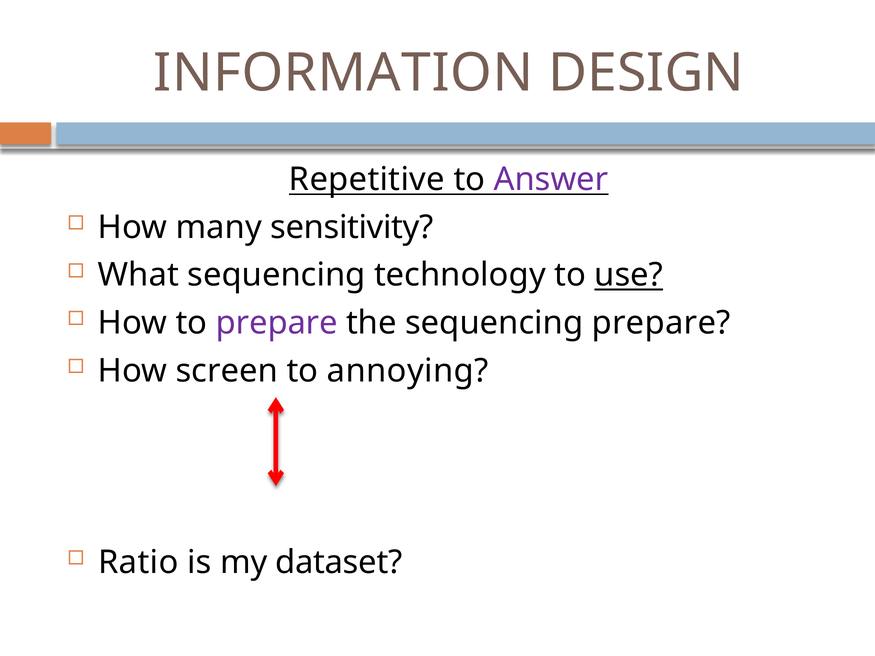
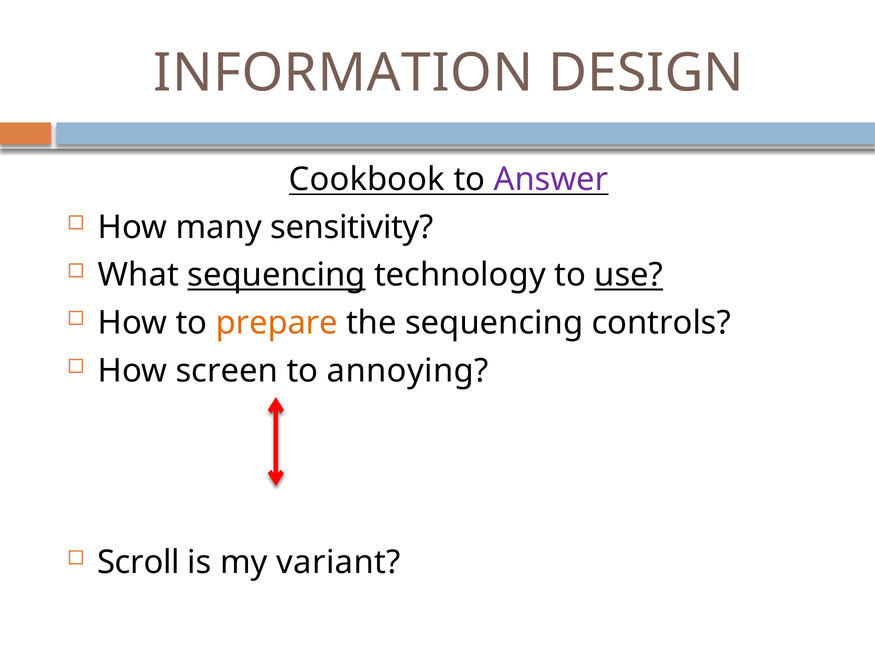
Repetitive: Repetitive -> Cookbook (367, 179)
sequencing underline: none -> present (276, 275)
prepare colour: purple -> orange (277, 323)
sequencing prepare: prepare -> controls (661, 323)
Ratio: Ratio -> Scroll (139, 563)
dataset: dataset -> variant (339, 563)
